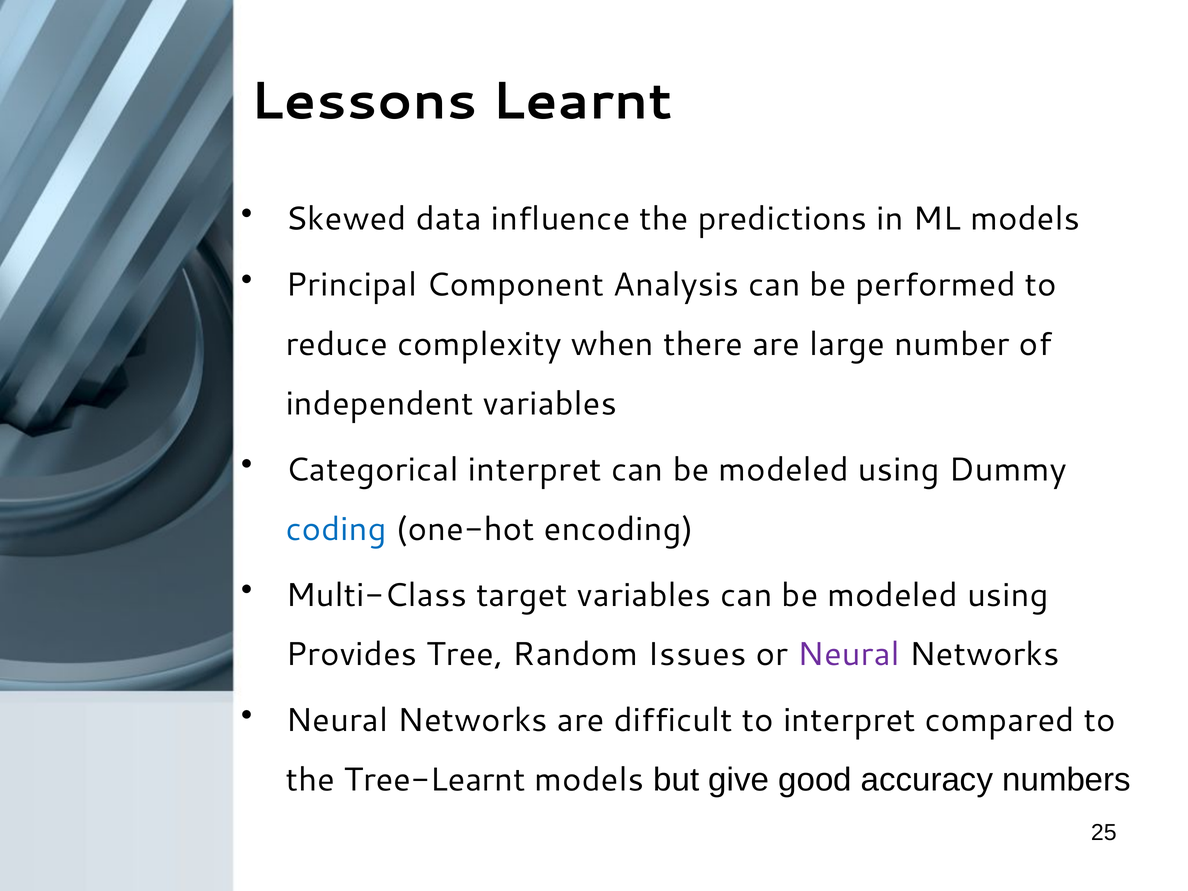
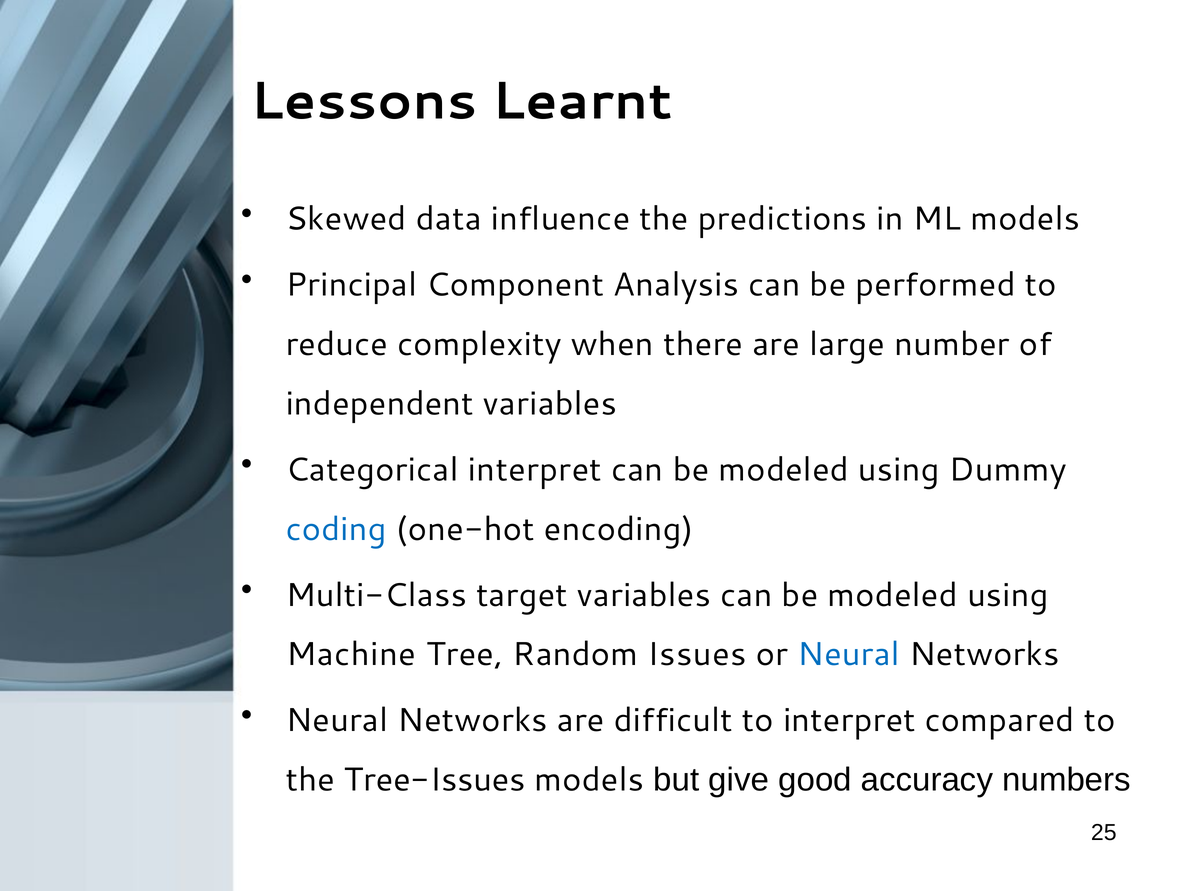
Provides: Provides -> Machine (351, 655)
Neural colour: purple -> blue (849, 655)
Tree-Learnt: Tree-Learnt -> Tree-Issues (435, 780)
